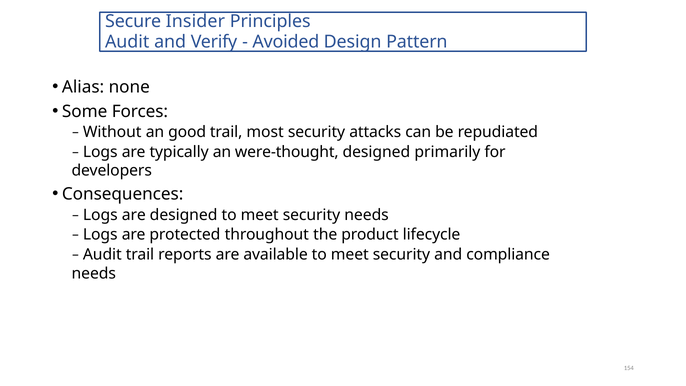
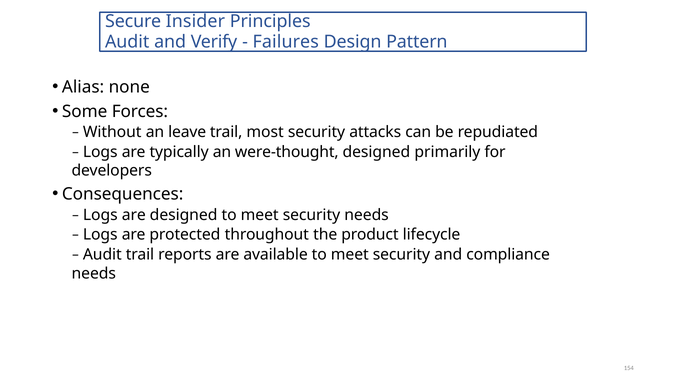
Avoided: Avoided -> Failures (286, 42)
good: good -> leave (187, 132)
